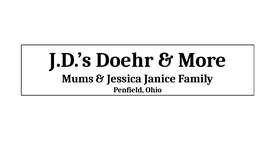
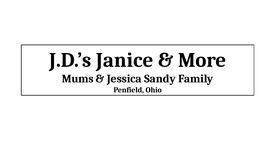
Doehr: Doehr -> Janice (125, 60)
Janice: Janice -> Sandy (160, 79)
